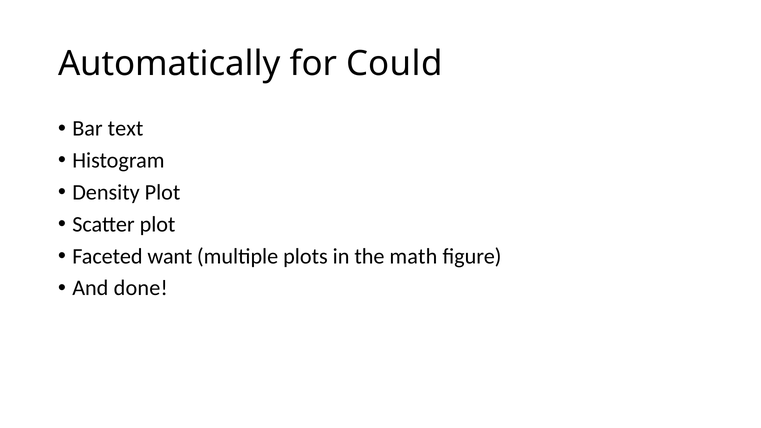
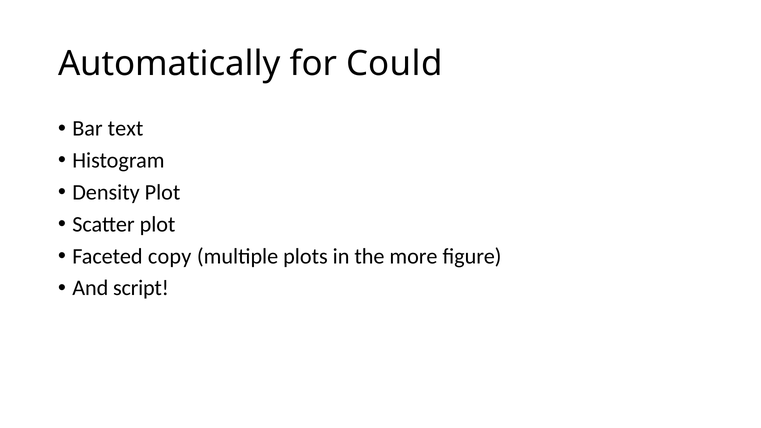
want: want -> copy (170, 256)
math: math -> more (413, 256)
done: done -> script (141, 288)
